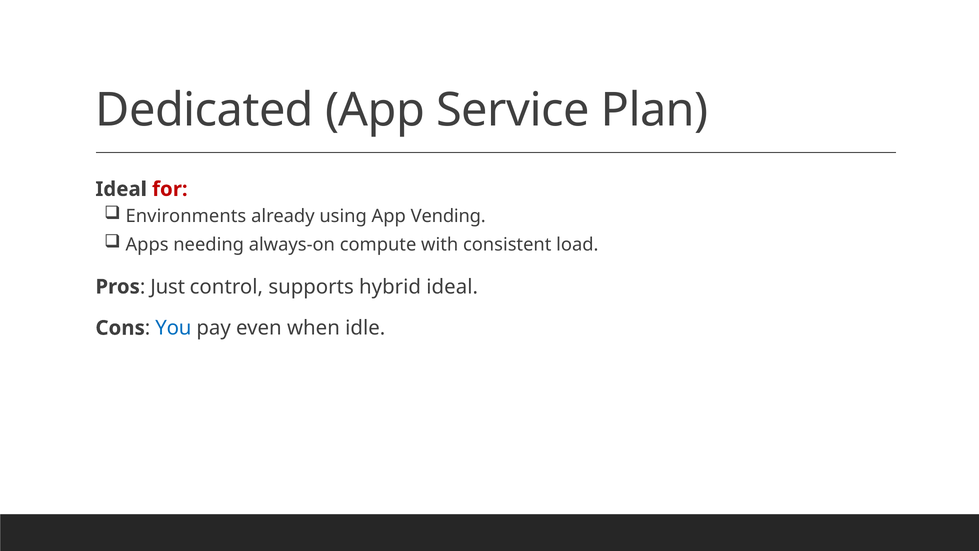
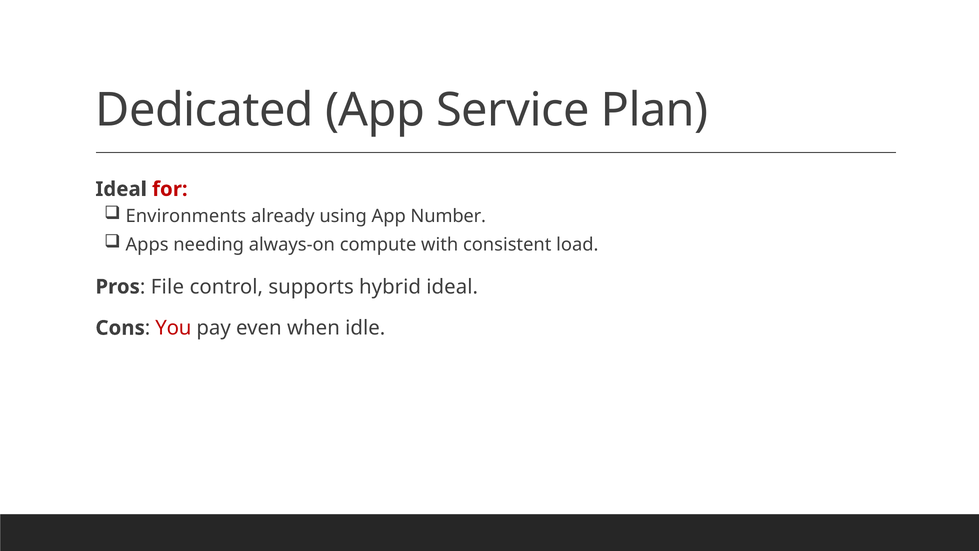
Vending: Vending -> Number (448, 216)
Just: Just -> File (167, 287)
You colour: blue -> red (173, 328)
